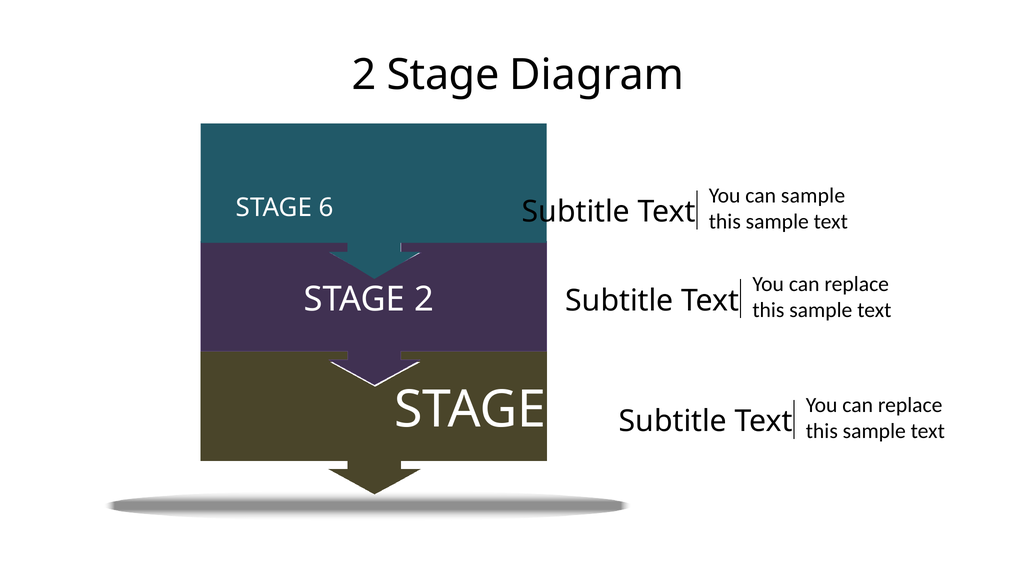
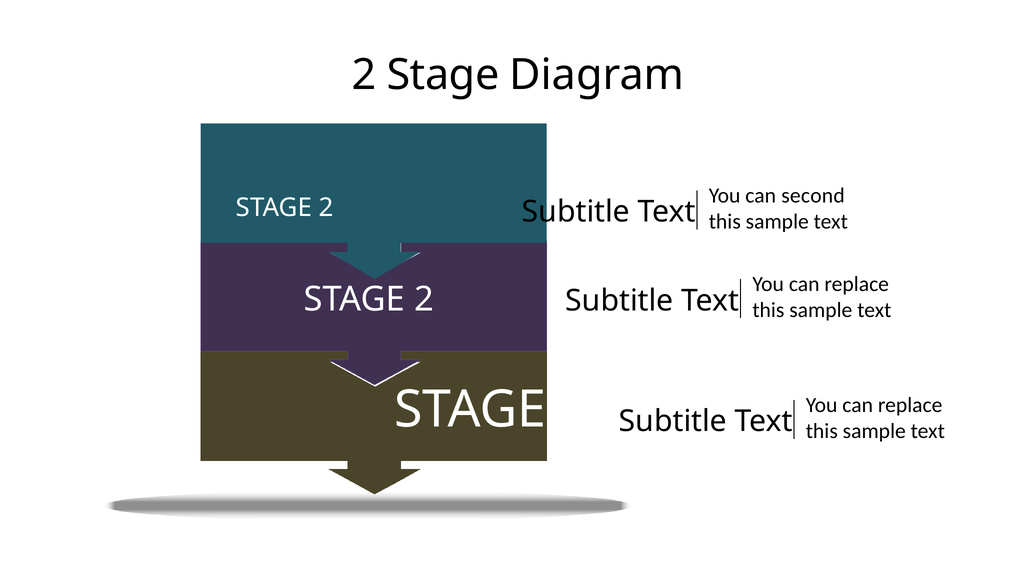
can sample: sample -> second (813, 196)
6: 6 -> 2 (326, 208)
